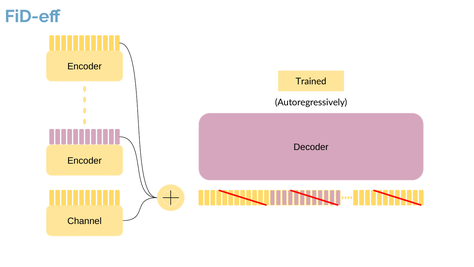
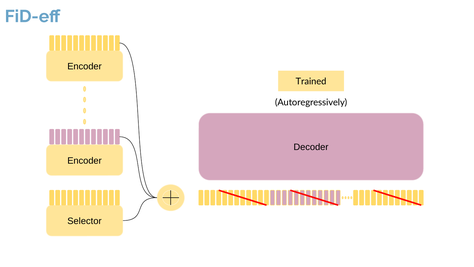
Channel: Channel -> Selector (84, 221)
